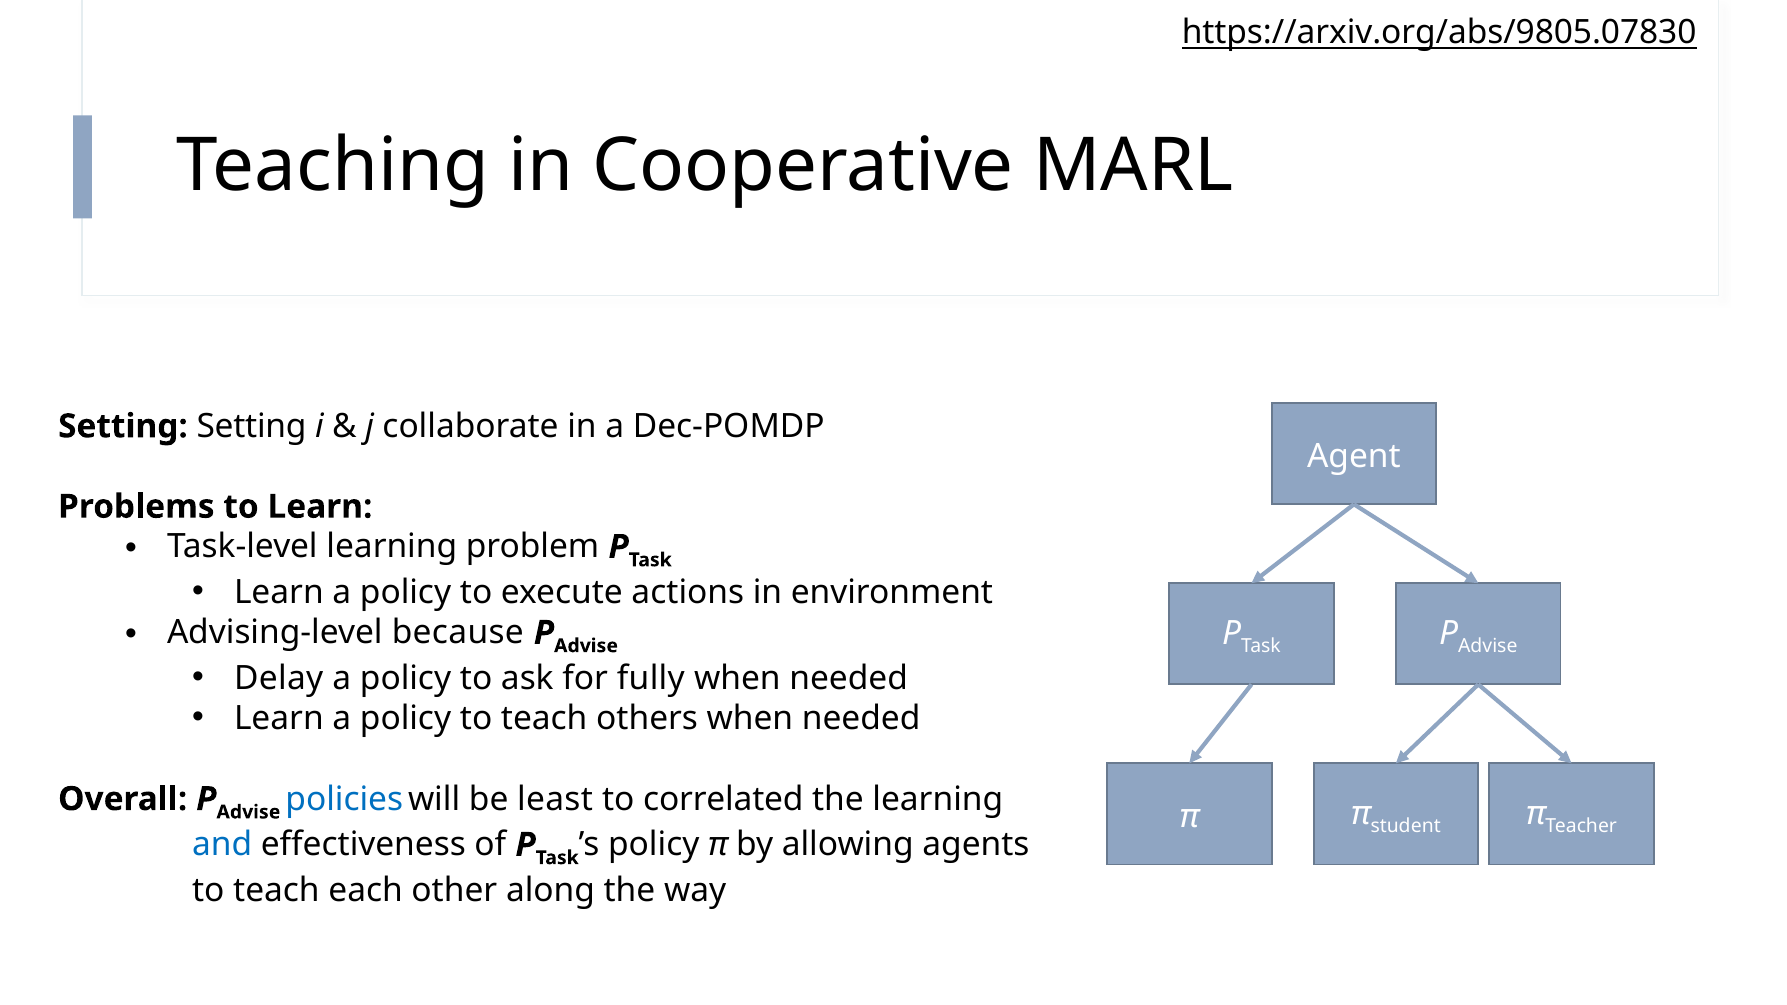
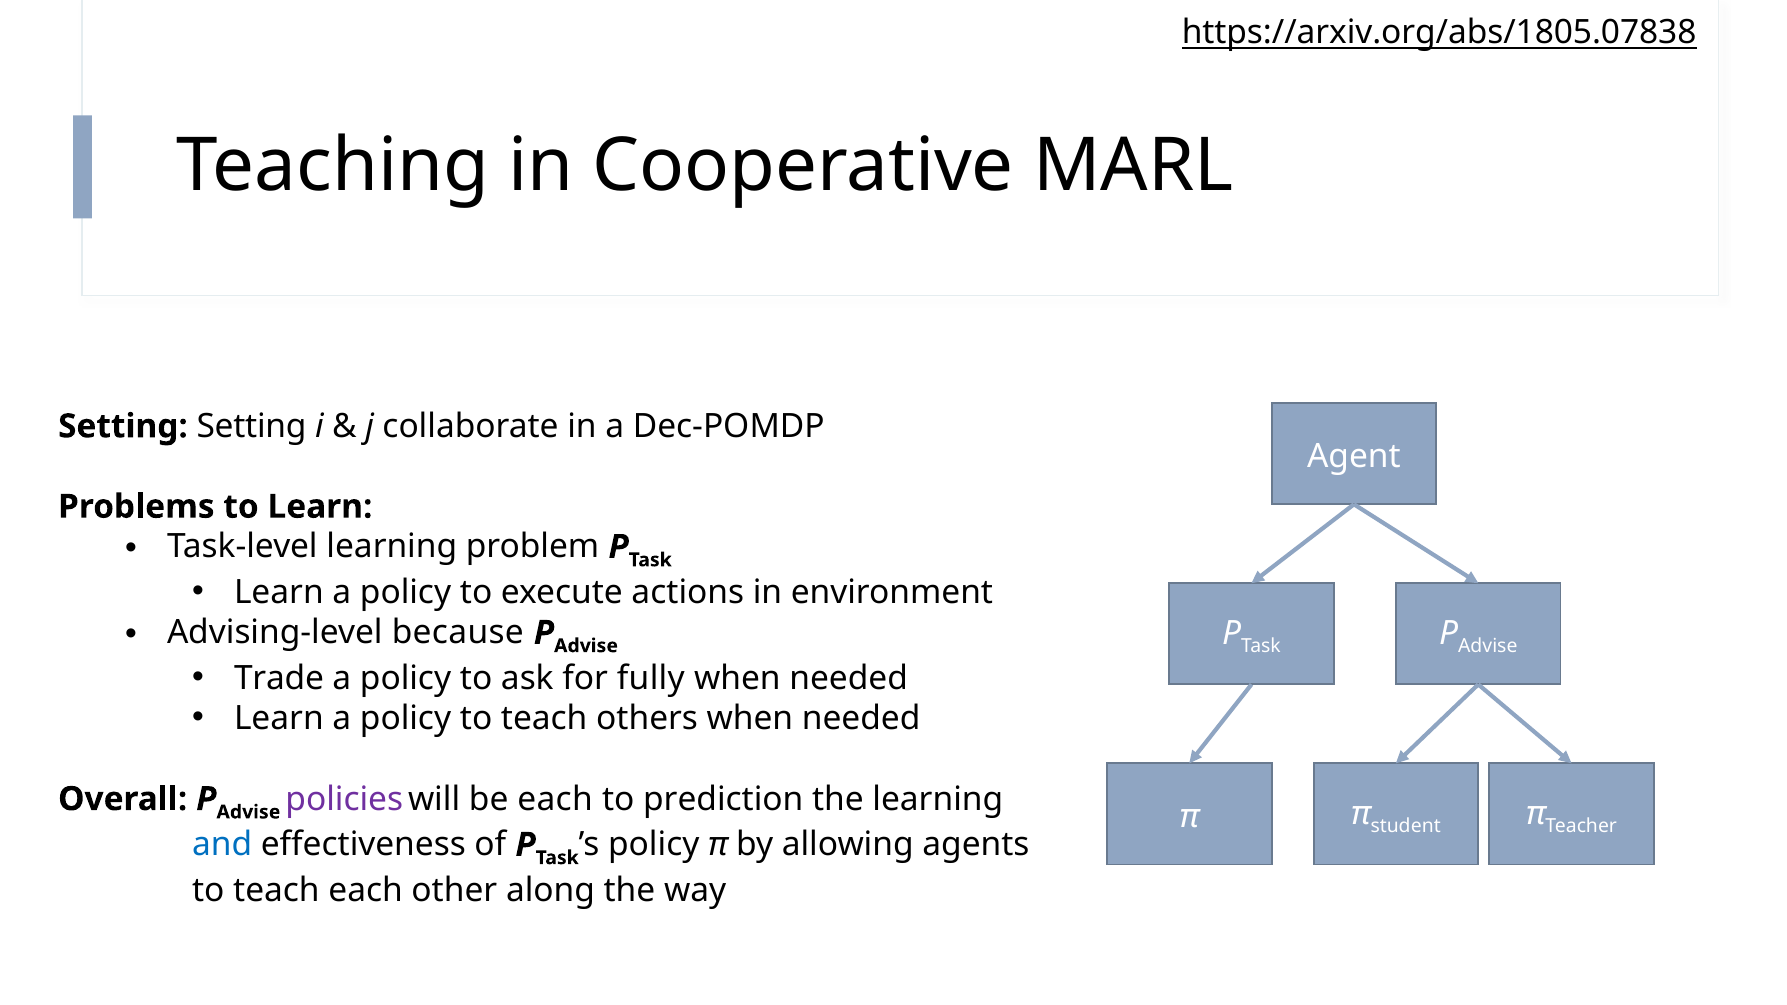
https://arxiv.org/abs/9805.07830: https://arxiv.org/abs/9805.07830 -> https://arxiv.org/abs/1805.07838 (1439, 33)
Delay: Delay -> Trade (279, 679)
policies colour: blue -> purple (344, 799)
be least: least -> each (555, 799)
correlated: correlated -> prediction (723, 799)
